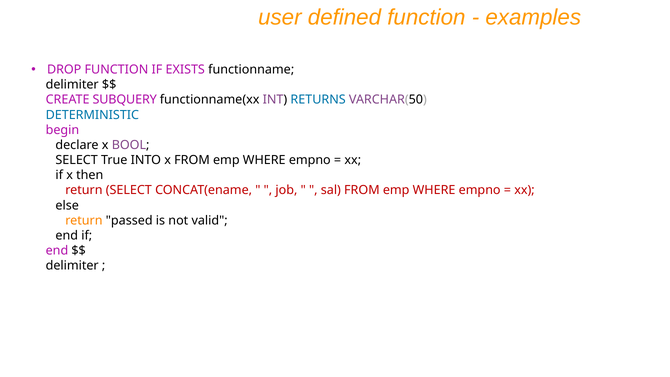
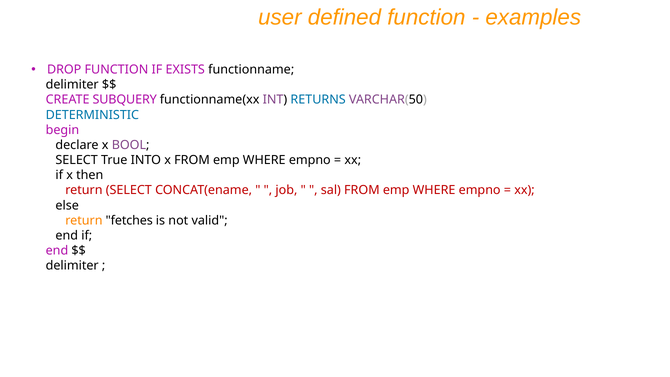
passed: passed -> fetches (129, 220)
